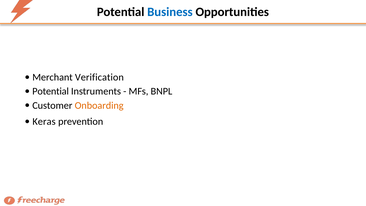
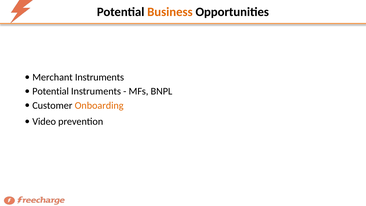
Business colour: blue -> orange (170, 12)
Merchant Verification: Verification -> Instruments (99, 77)
Keras: Keras -> Video (44, 121)
